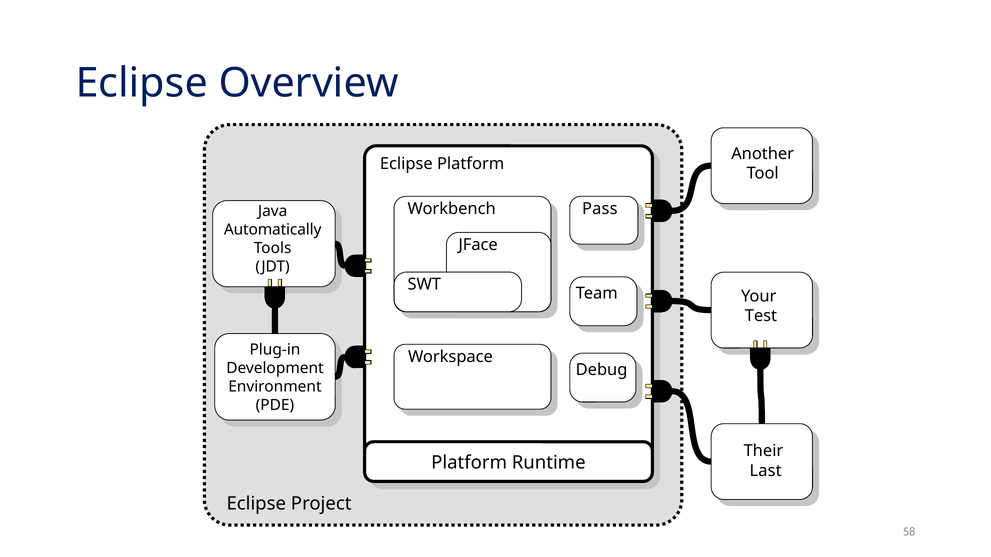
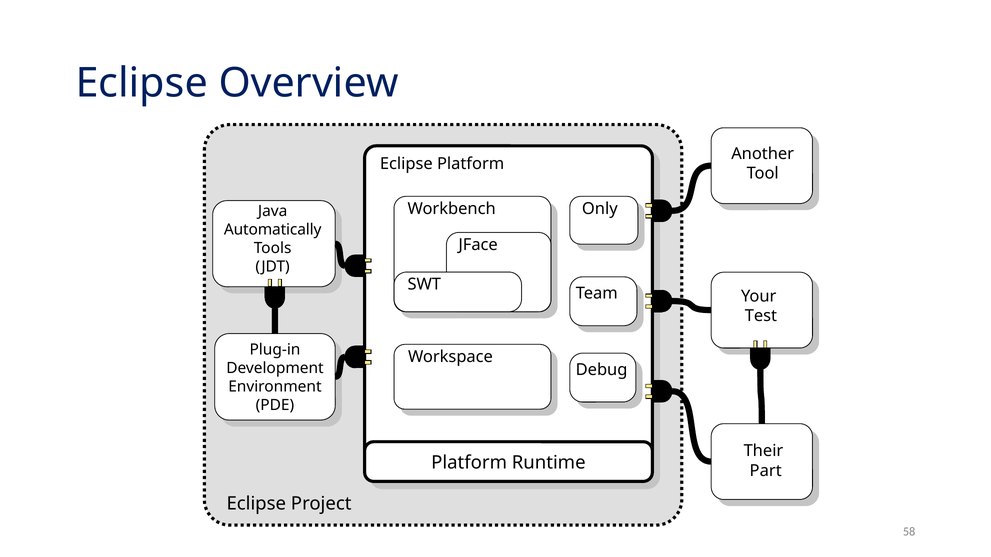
Pass: Pass -> Only (600, 209)
Last: Last -> Part (766, 471)
